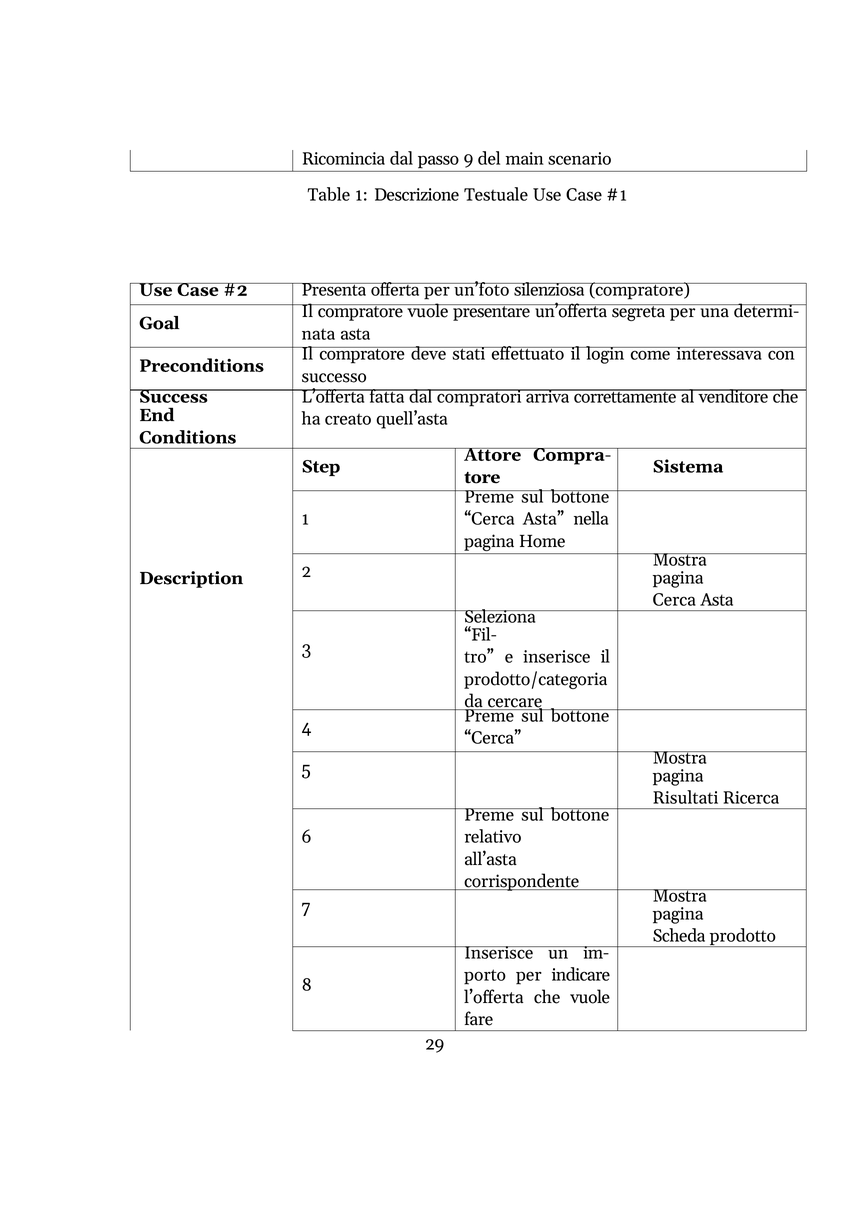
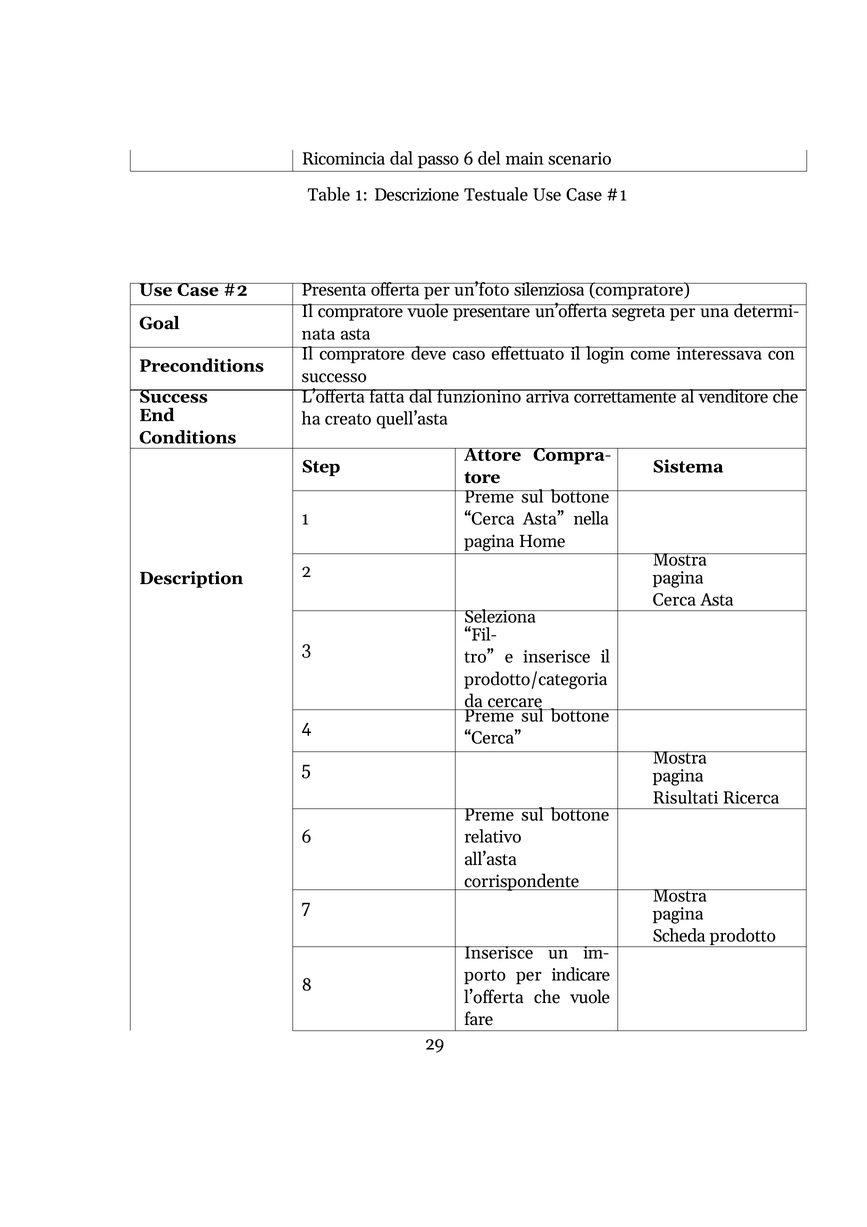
passo 9: 9 -> 6 (469, 159)
stati: stati -> caso (469, 354)
compratori: compratori -> funzionino (479, 397)
